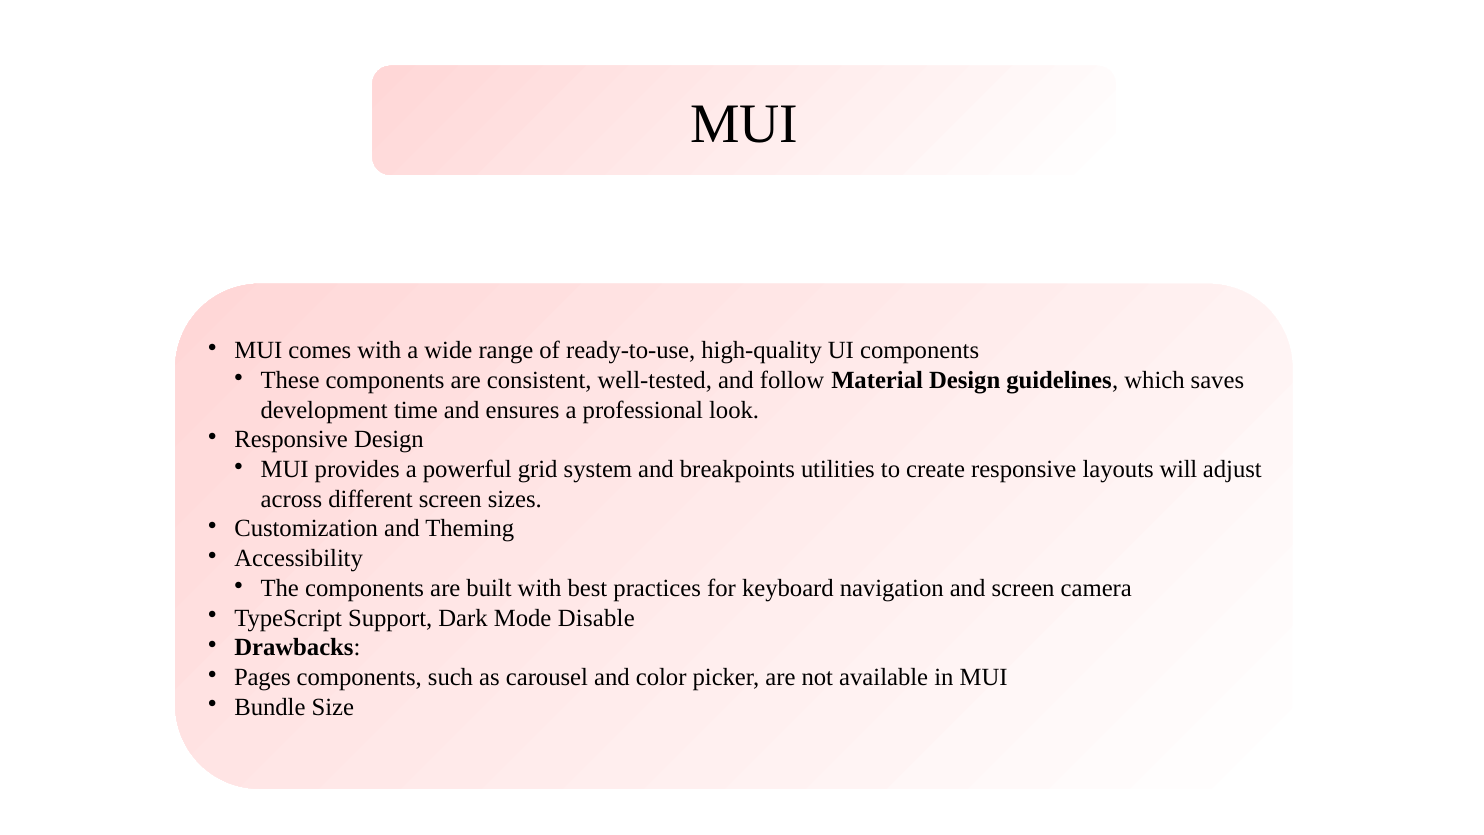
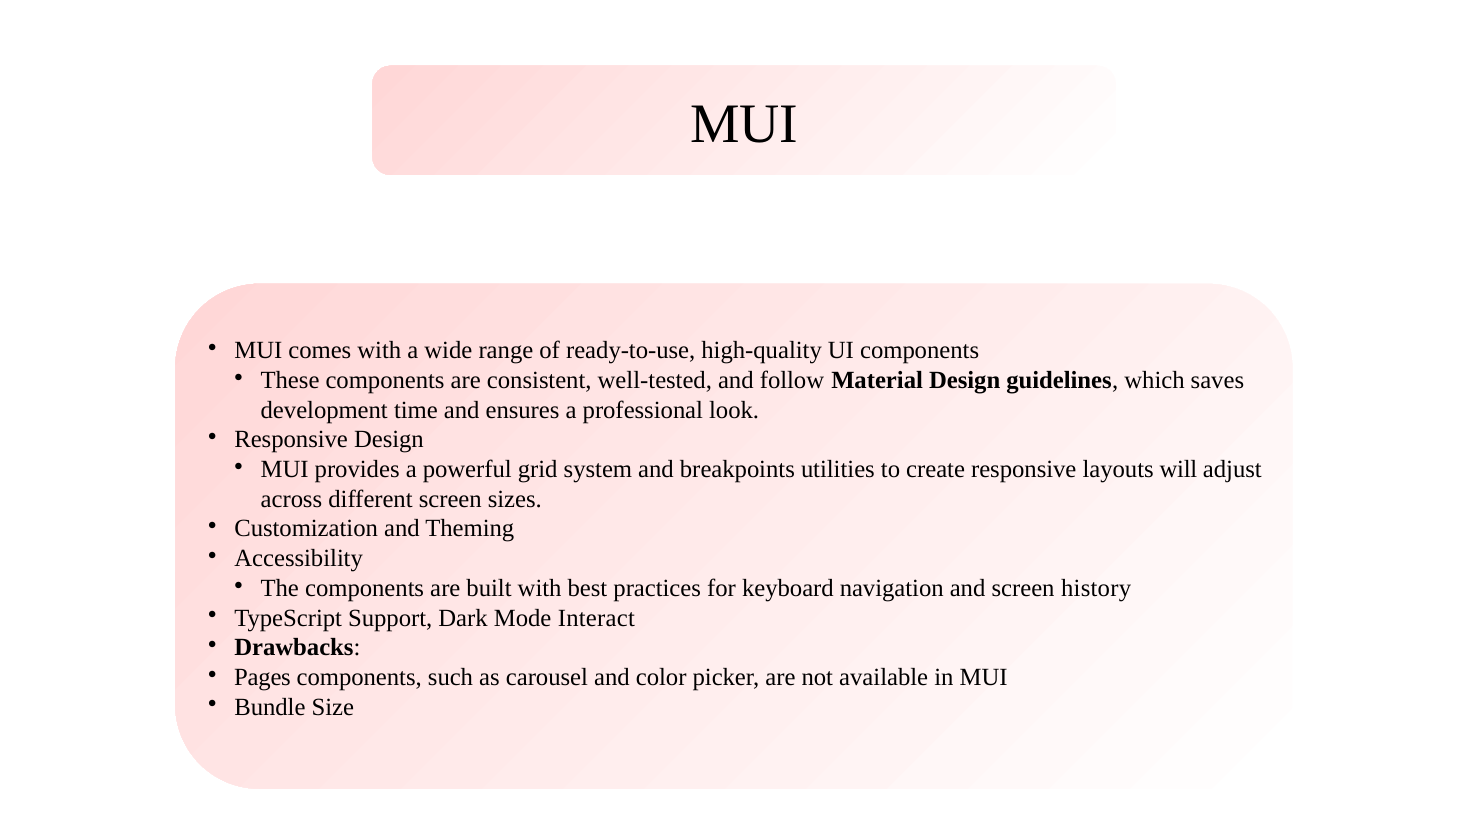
camera: camera -> history (1096, 588)
Disable: Disable -> Interact (596, 618)
